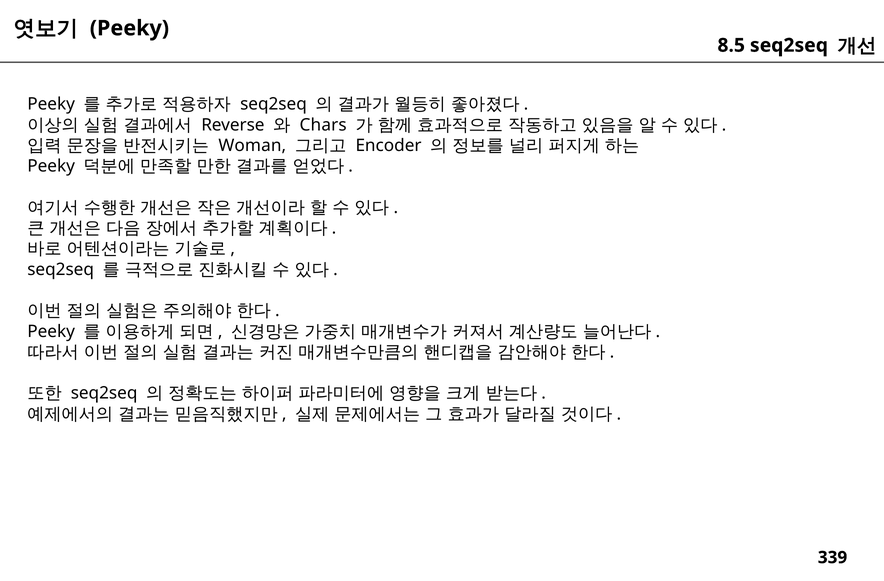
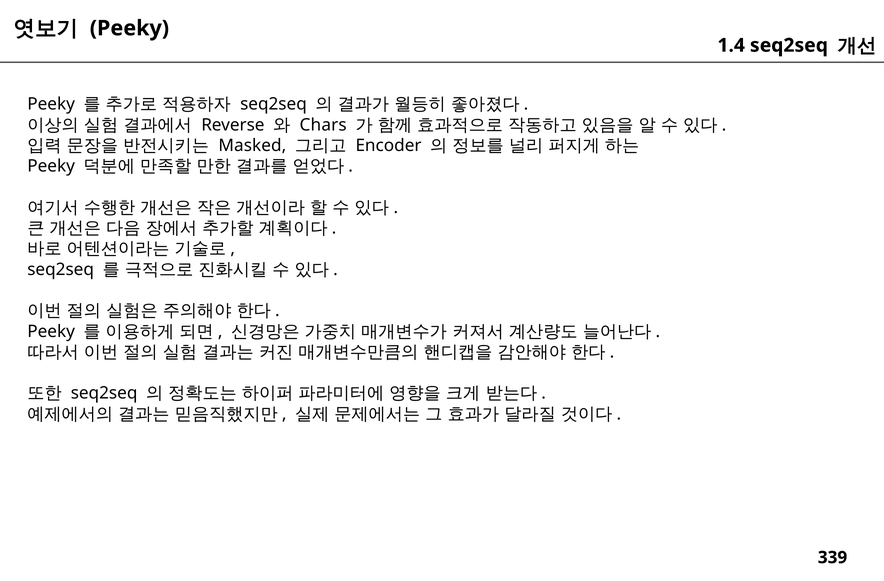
8.5: 8.5 -> 1.4 (731, 45)
Woman: Woman -> Masked (252, 145)
